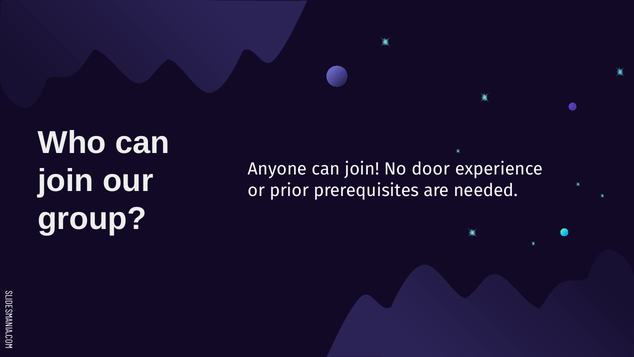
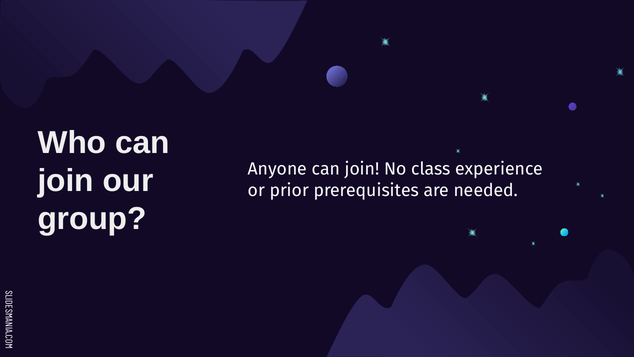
door: door -> class (431, 169)
